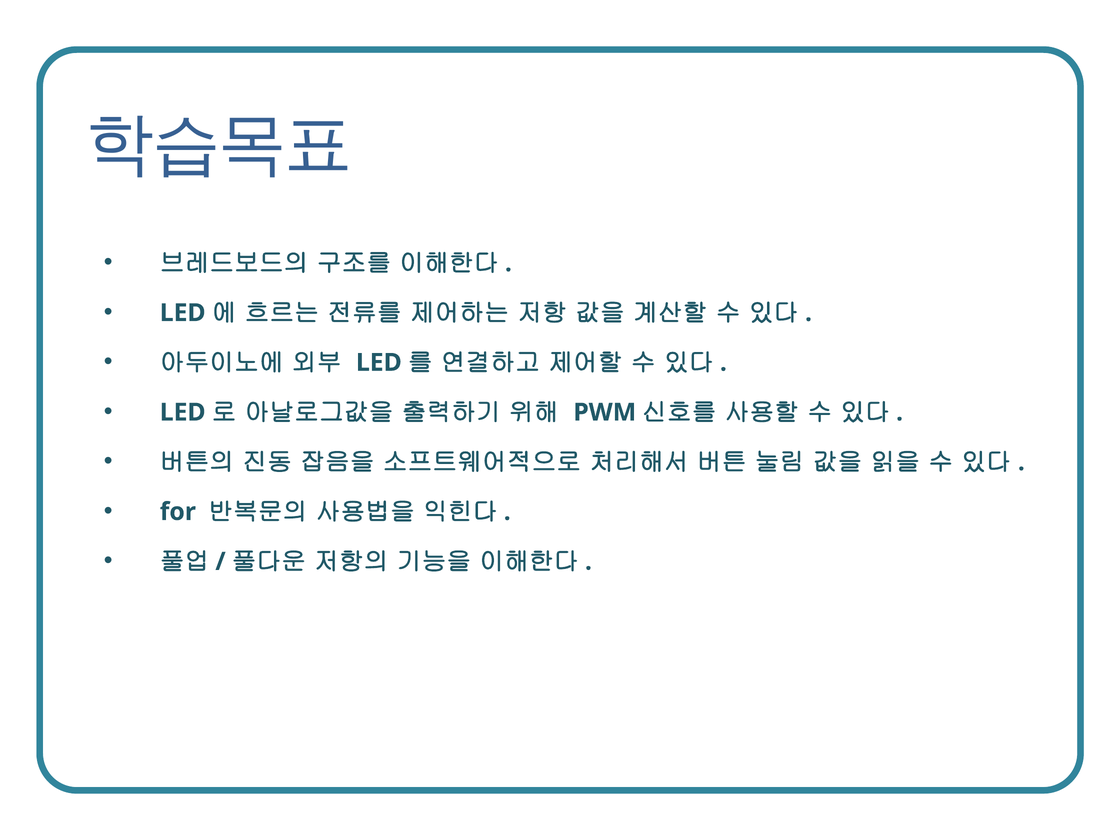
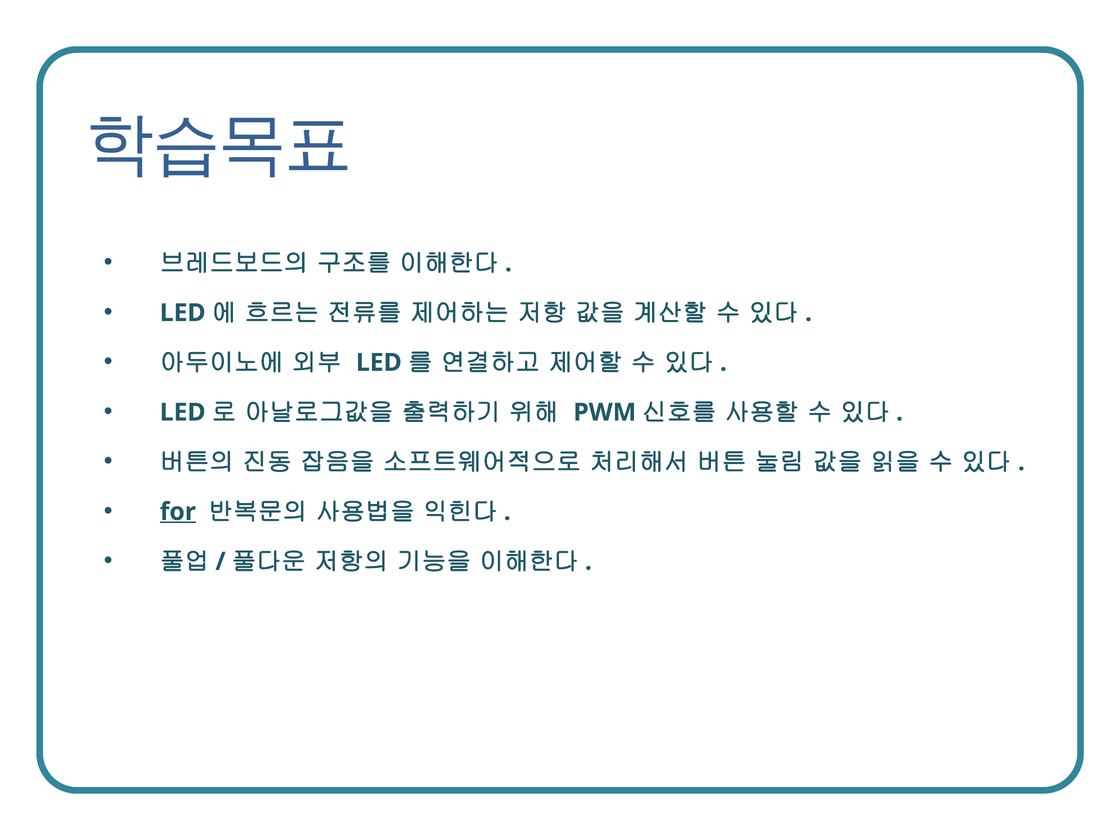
for underline: none -> present (178, 512)
